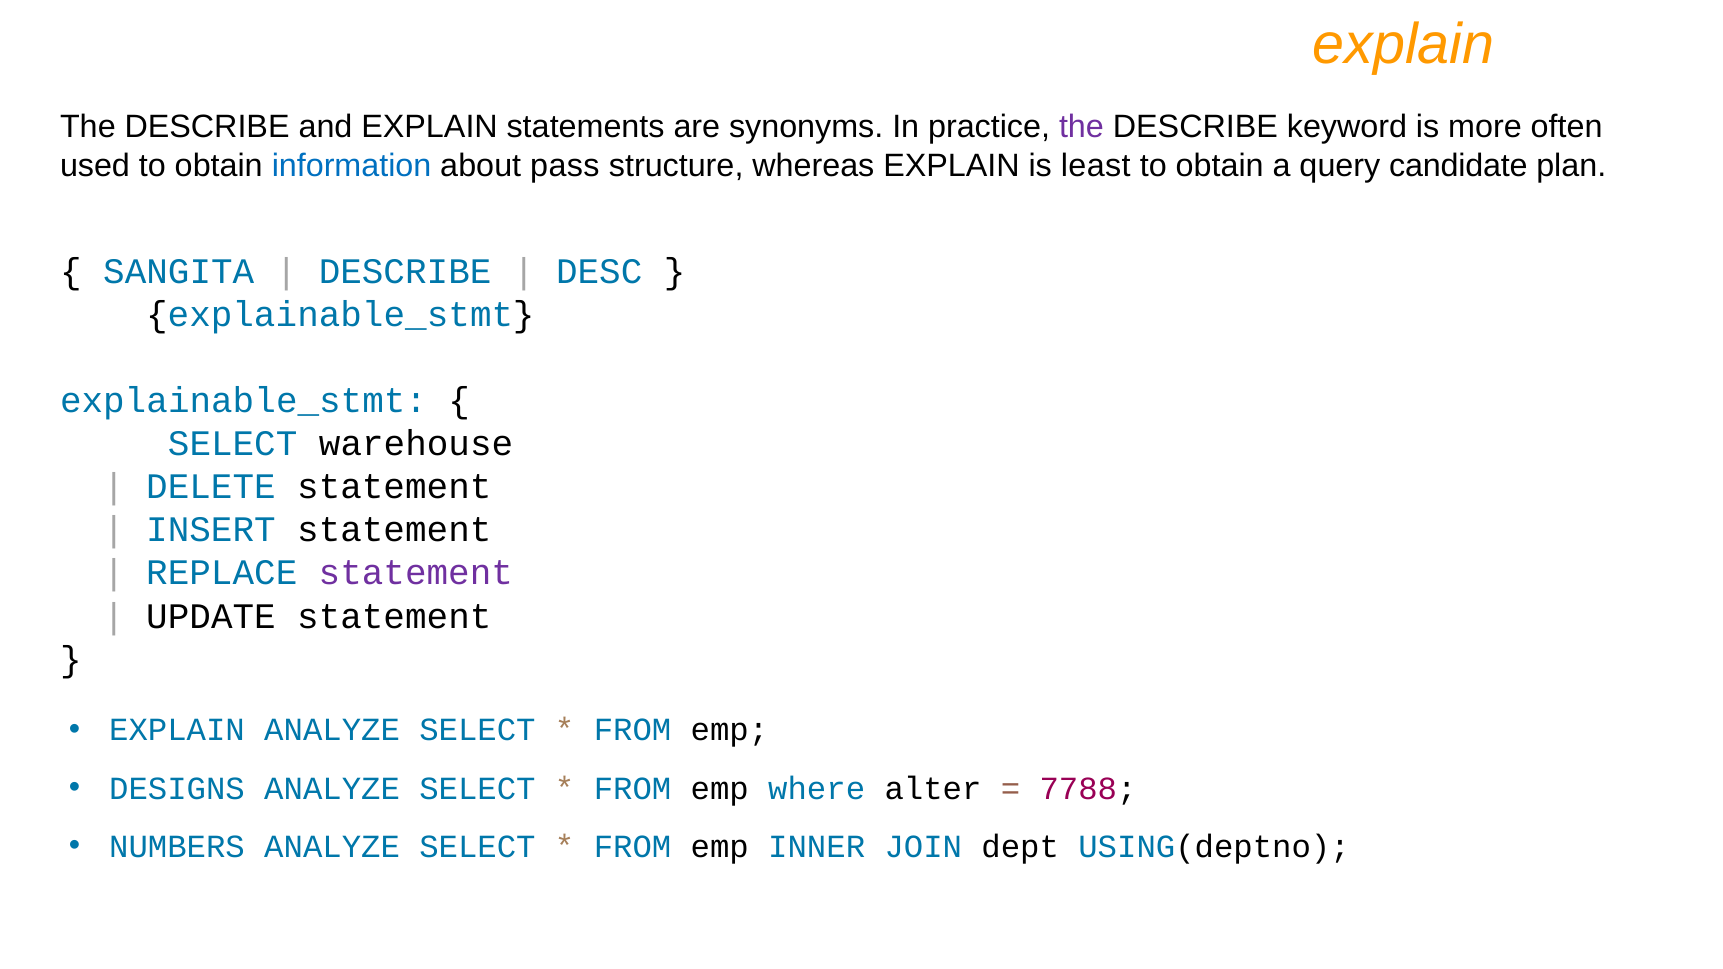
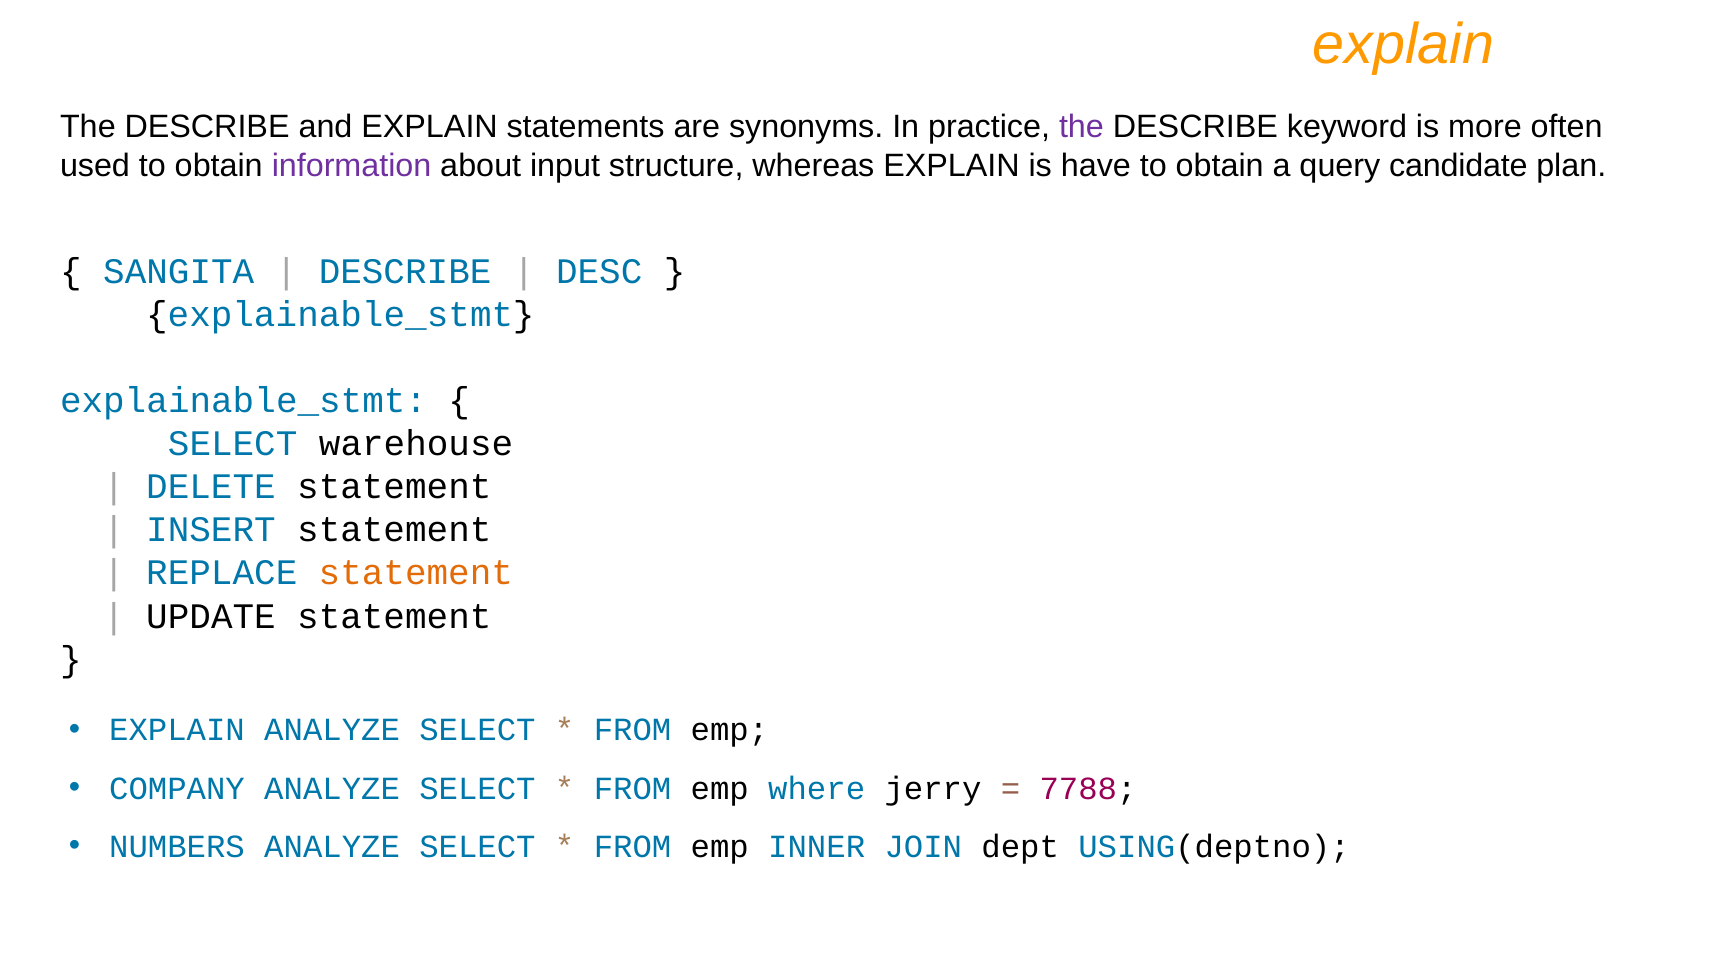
information colour: blue -> purple (352, 166)
pass: pass -> input (565, 166)
least: least -> have (1096, 166)
statement colour: purple -> orange (416, 573)
DESIGNS: DESIGNS -> COMPANY (177, 789)
alter: alter -> jerry (933, 789)
